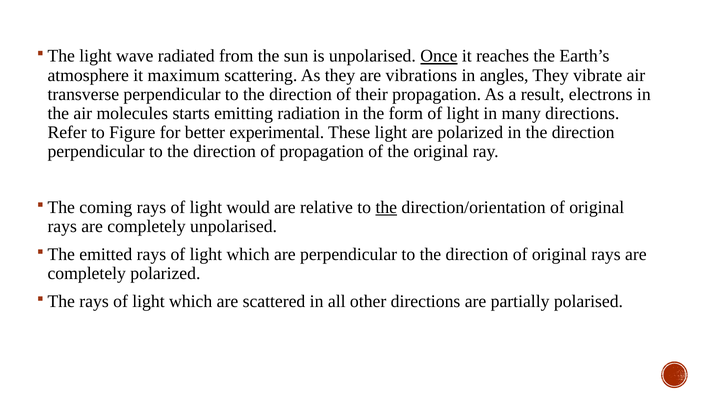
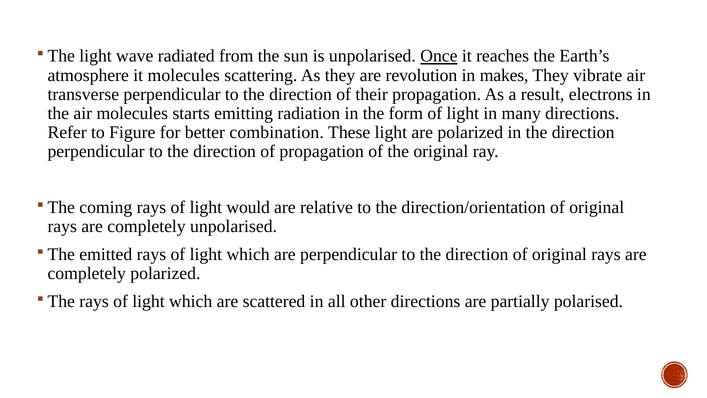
it maximum: maximum -> molecules (184, 75)
vibrations: vibrations -> revolution (421, 75)
angles: angles -> makes (504, 75)
experimental: experimental -> combination (277, 132)
the underline: present -> none (386, 207)
